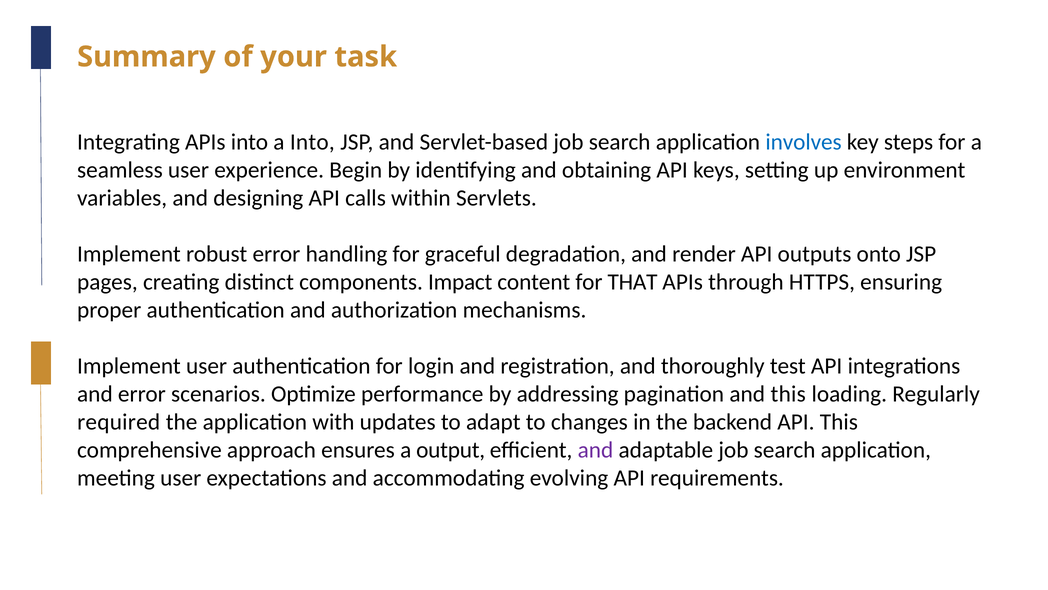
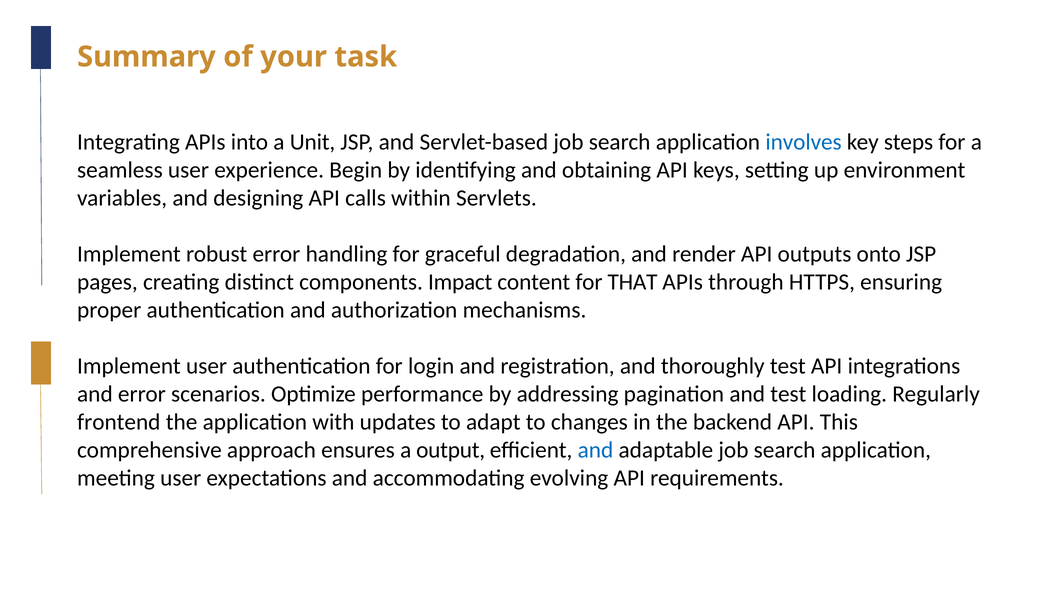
a Into: Into -> Unit (313, 142)
and this: this -> test (788, 394)
required: required -> frontend (119, 422)
and colour: purple -> blue (595, 450)
